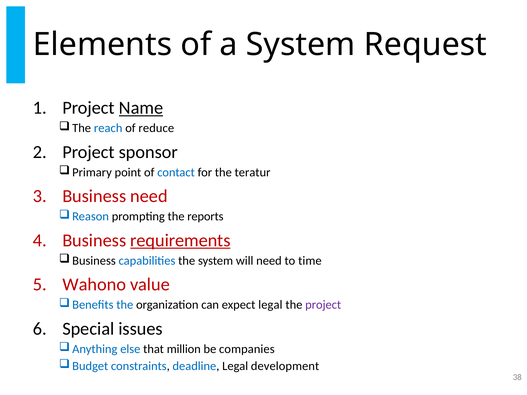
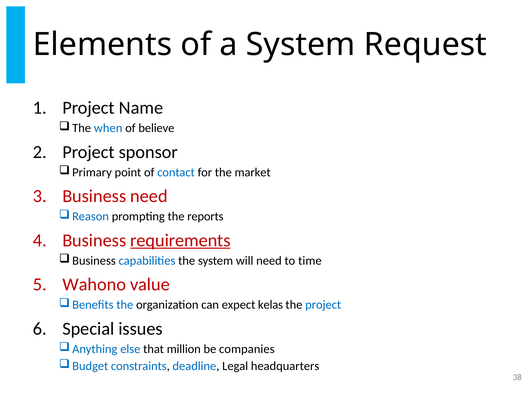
Name underline: present -> none (141, 108)
reach: reach -> when (108, 128)
reduce: reduce -> believe (156, 128)
teratur: teratur -> market (253, 172)
expect legal: legal -> kelas (271, 305)
project colour: purple -> blue (323, 305)
development: development -> headquarters (285, 366)
